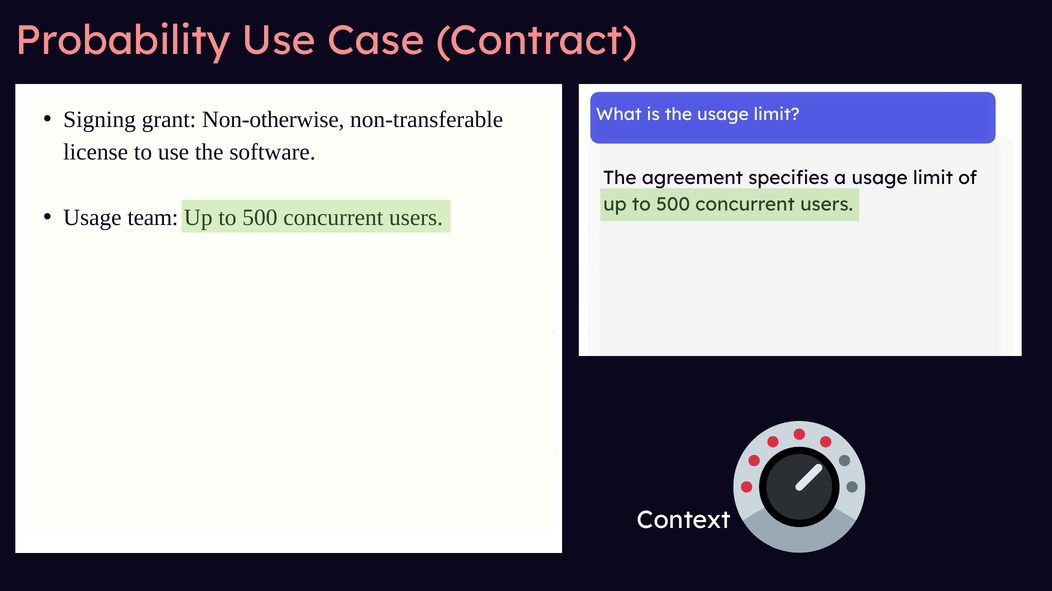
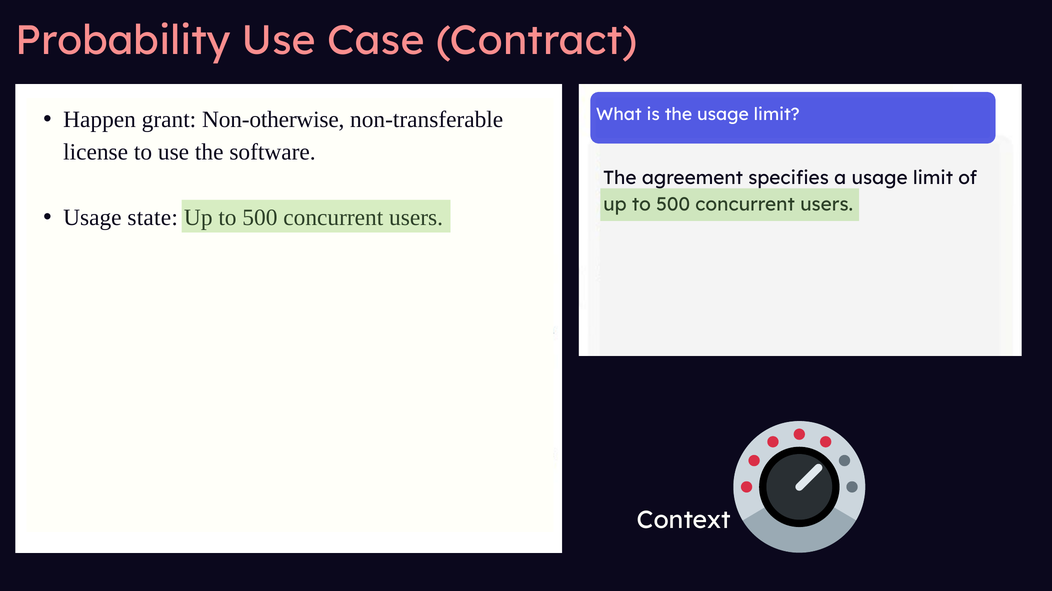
Signing: Signing -> Happen (100, 120)
team: team -> state (153, 218)
